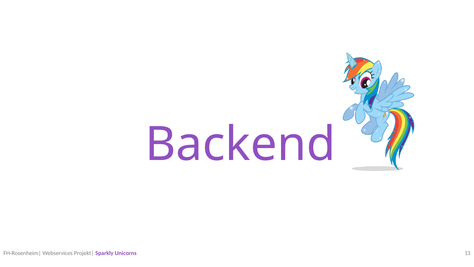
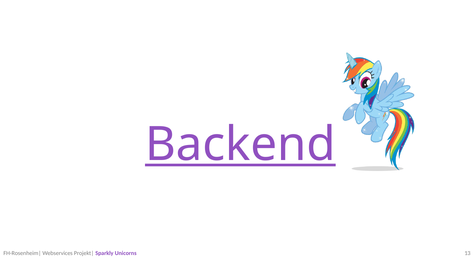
Backend underline: none -> present (240, 144)
